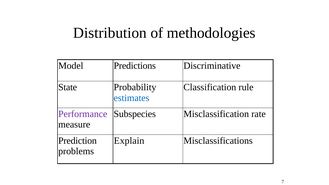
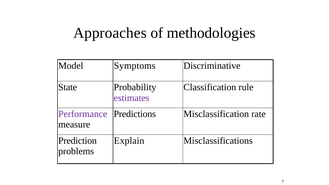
Distribution: Distribution -> Approaches (110, 33)
Predictions: Predictions -> Symptoms (135, 66)
estimates colour: blue -> purple (132, 98)
Subspecies: Subspecies -> Predictions (135, 114)
